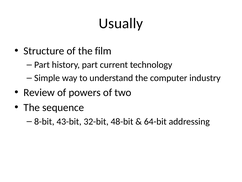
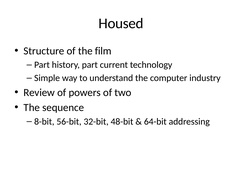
Usually: Usually -> Housed (121, 23)
43-bit: 43-bit -> 56-bit (69, 121)
